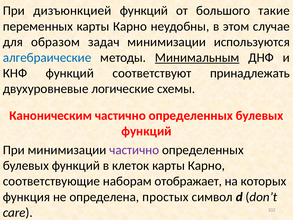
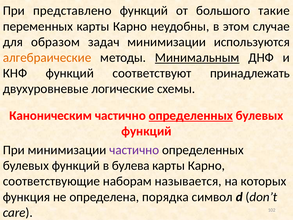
дизъюнкцией: дизъюнкцией -> представлено (72, 11)
алгебраические colour: blue -> orange (47, 58)
определенных underline: none -> present (191, 115)
клеток: клеток -> булева (131, 165)
отображает: отображает -> называется (188, 181)
простых: простых -> порядка (165, 197)
